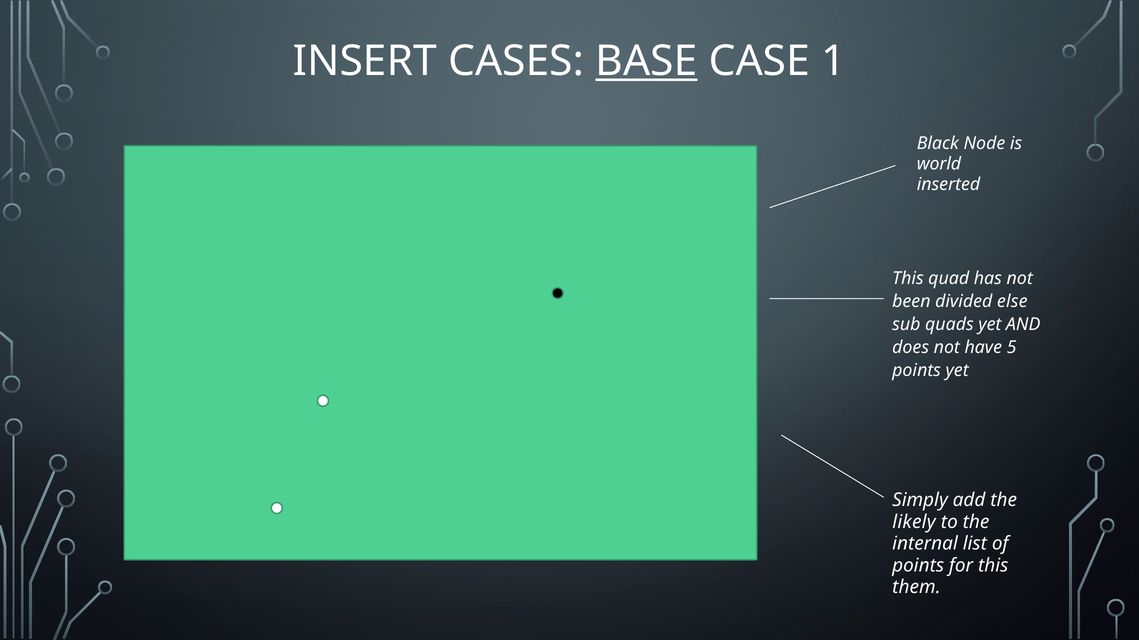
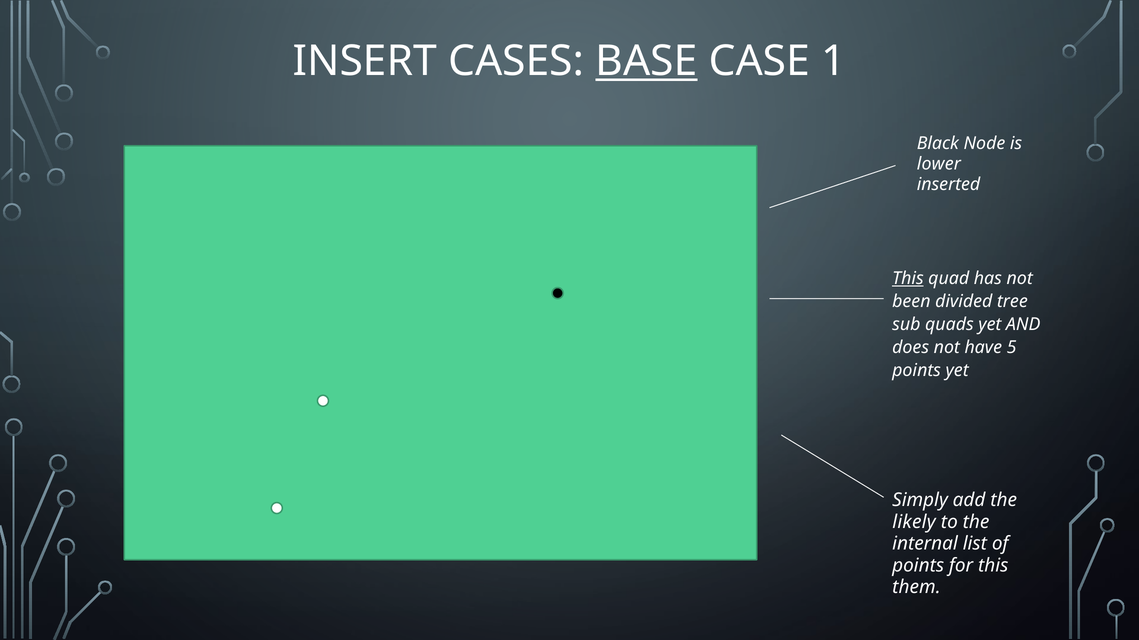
world: world -> lower (939, 164)
This underline: none -> present (908, 279)
else: else -> tree (1012, 302)
